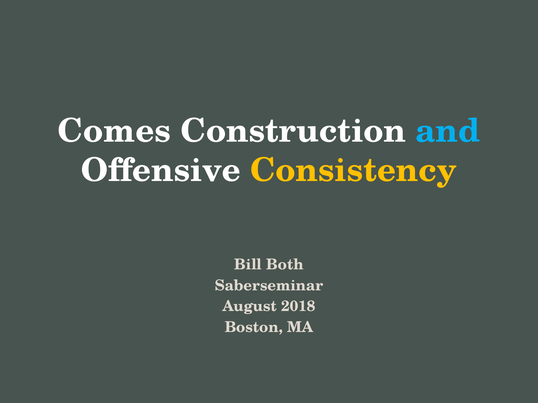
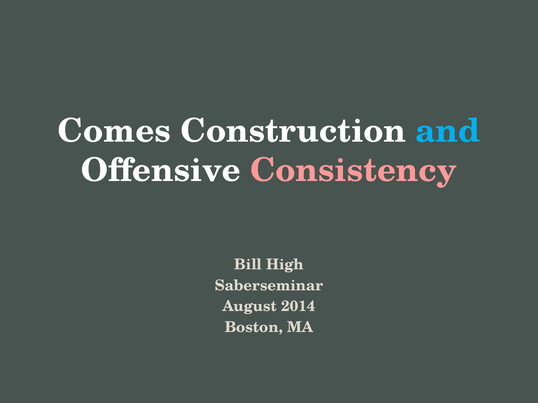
Consistency colour: yellow -> pink (353, 171)
Both: Both -> High (285, 265)
2018: 2018 -> 2014 (298, 307)
